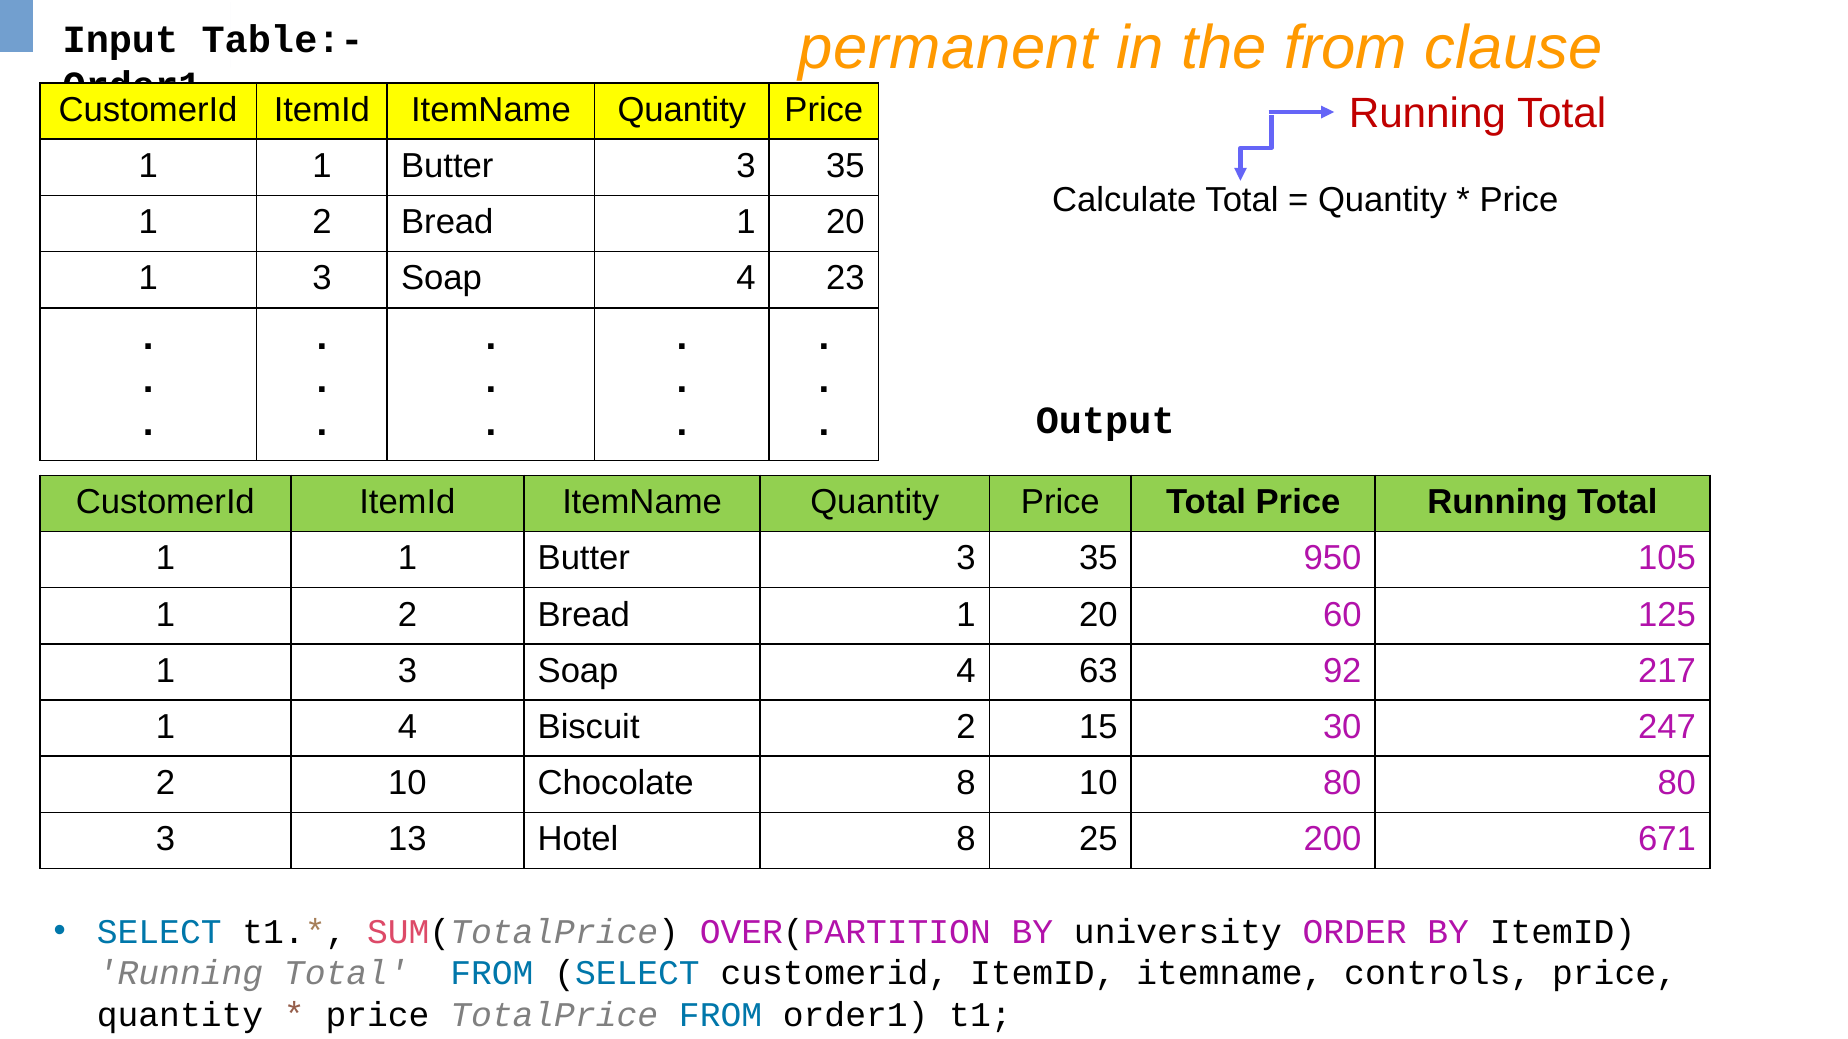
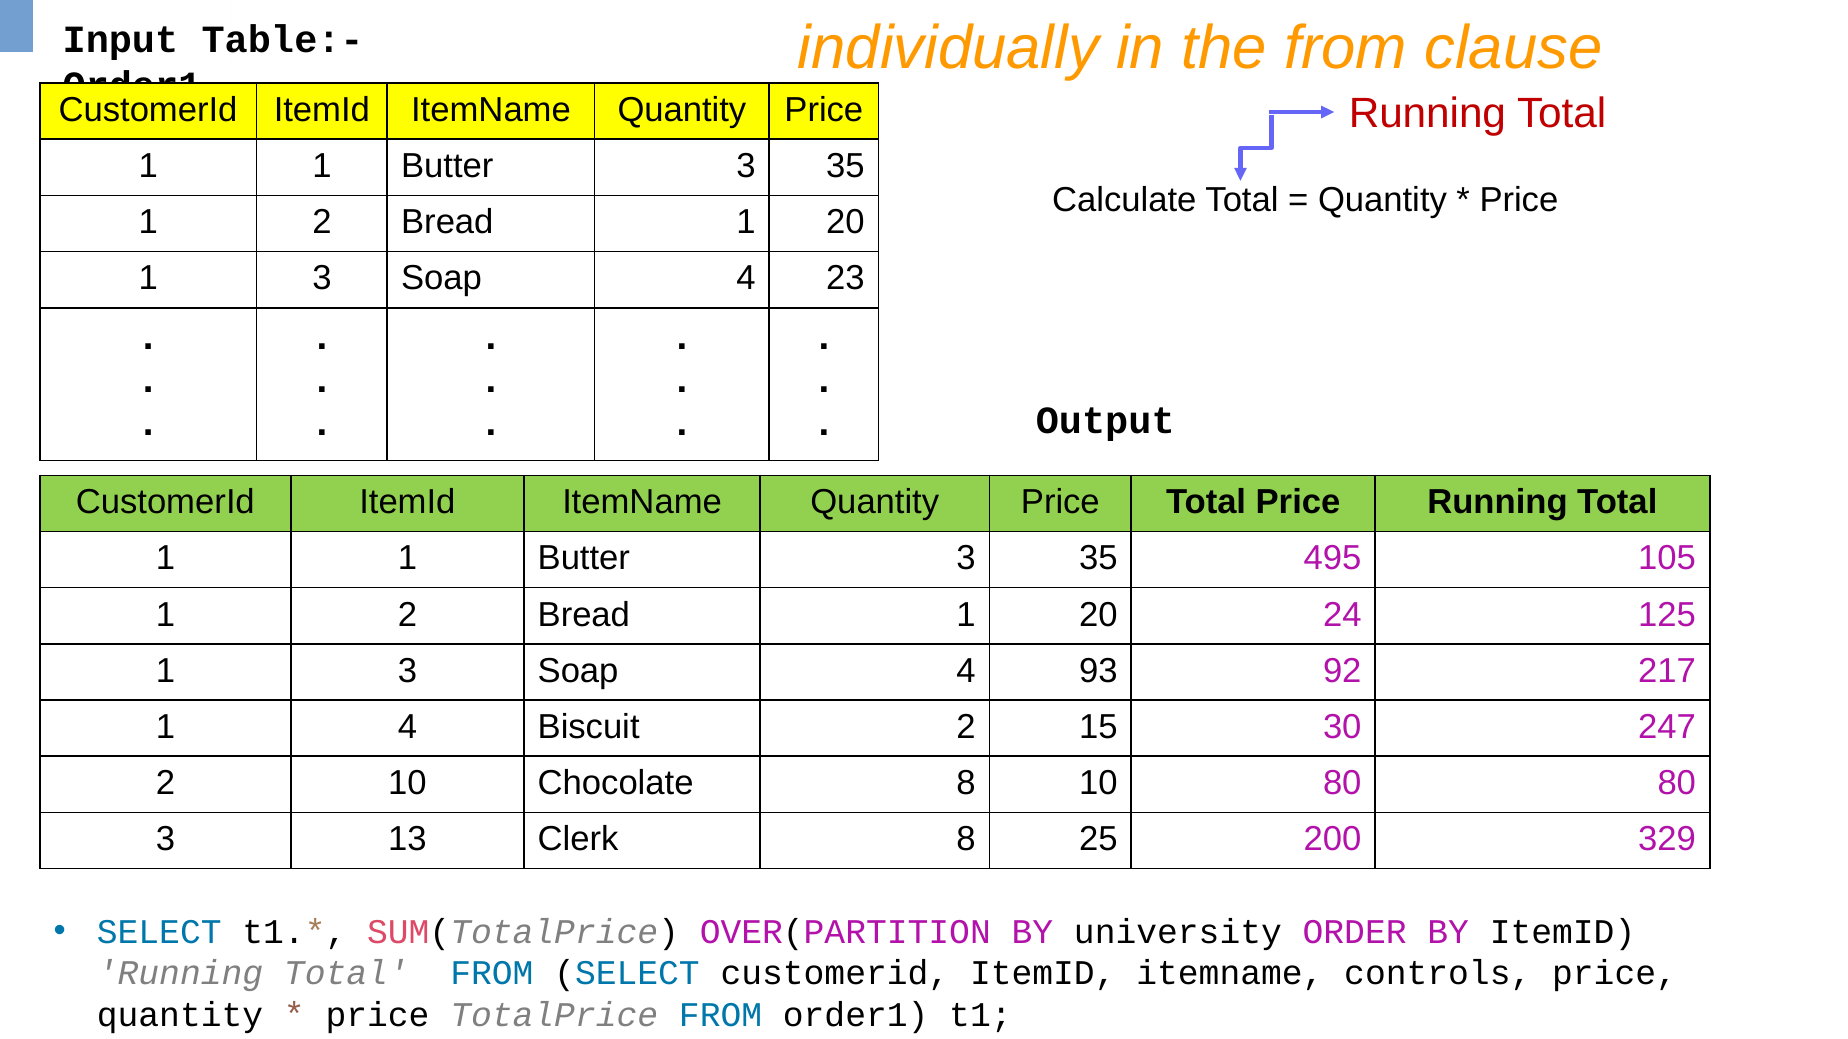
permanent: permanent -> individually (948, 48)
950: 950 -> 495 (1333, 559)
60: 60 -> 24 (1342, 615)
63: 63 -> 93 (1098, 671)
Hotel: Hotel -> Clerk (578, 840)
671: 671 -> 329 (1667, 840)
